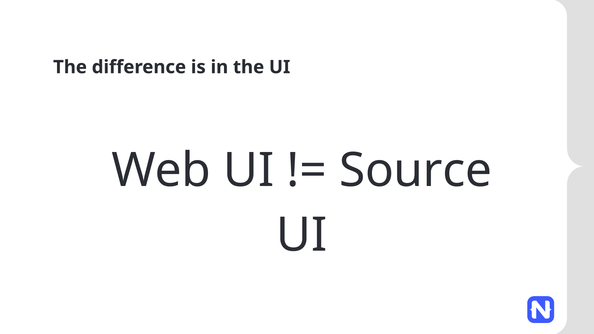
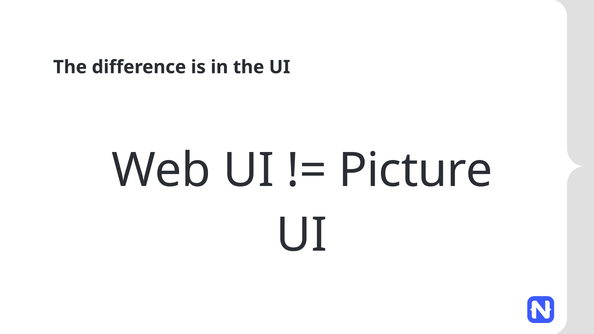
Source: Source -> Picture (416, 170)
